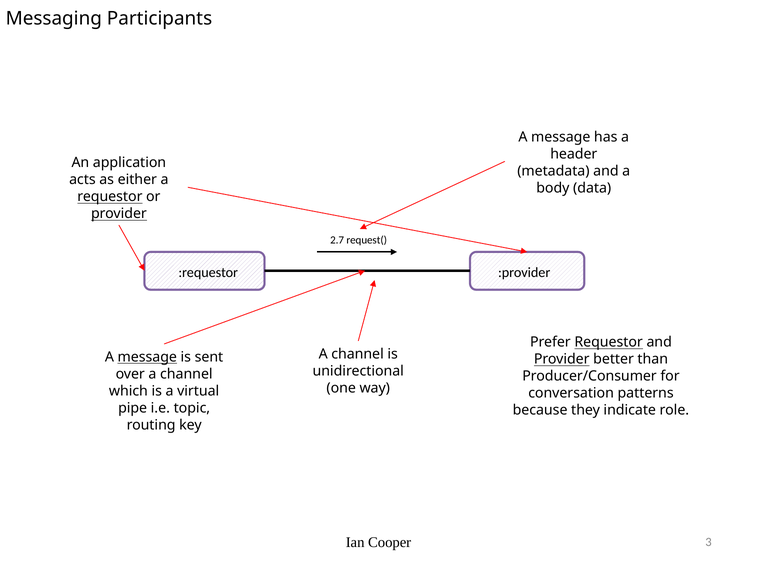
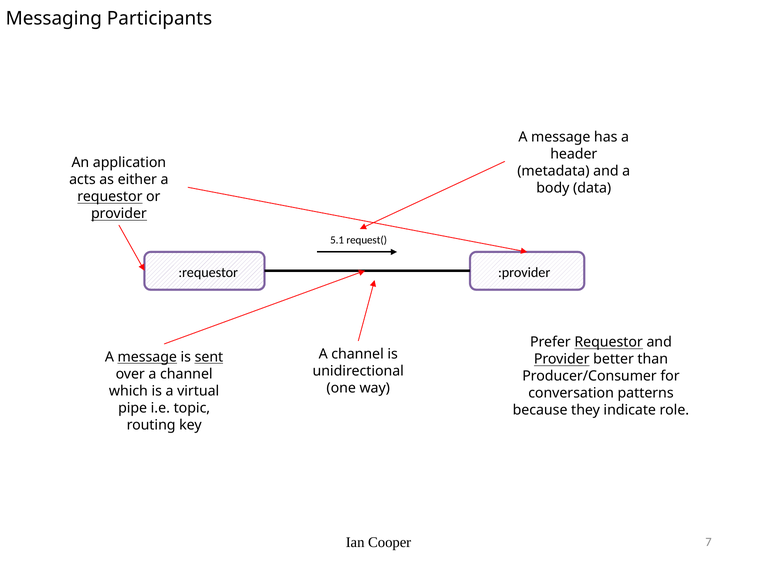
2.7: 2.7 -> 5.1 (337, 240)
sent underline: none -> present (209, 357)
3: 3 -> 7 (708, 542)
